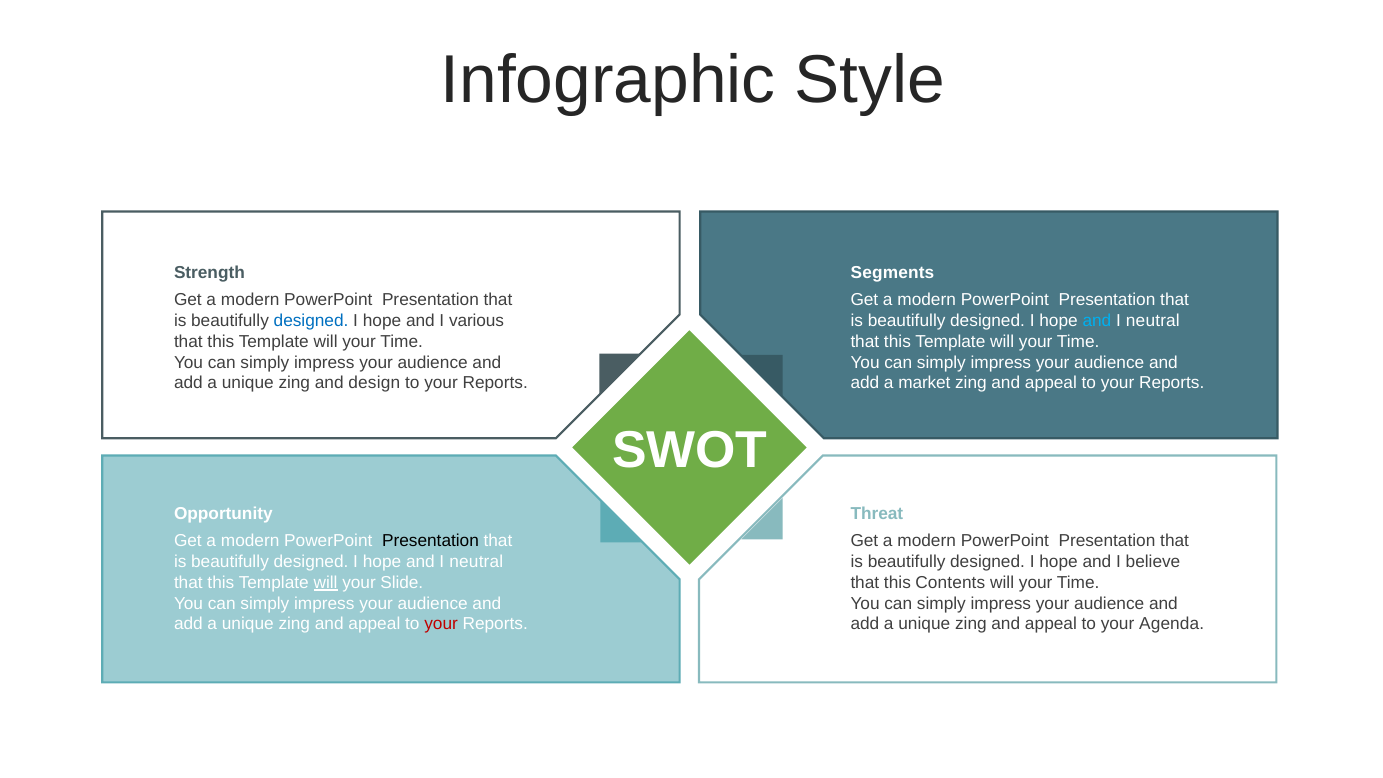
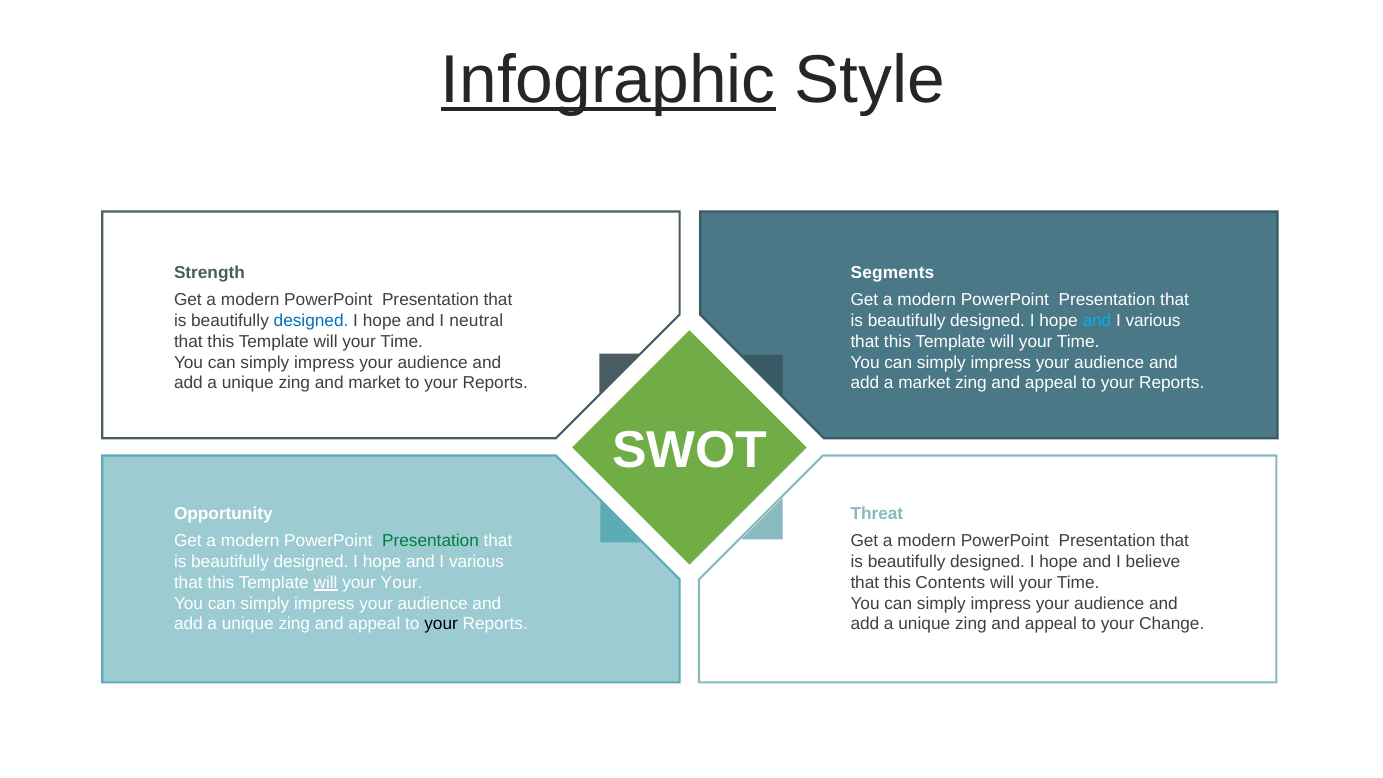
Infographic underline: none -> present (608, 80)
various: various -> neutral (476, 321)
neutral: neutral -> various (1153, 321)
and design: design -> market (374, 383)
Presentation colour: black -> green (431, 541)
neutral: neutral -> various (477, 562)
your Slide: Slide -> Your (402, 583)
your colour: red -> black (441, 624)
Agenda: Agenda -> Change (1172, 624)
